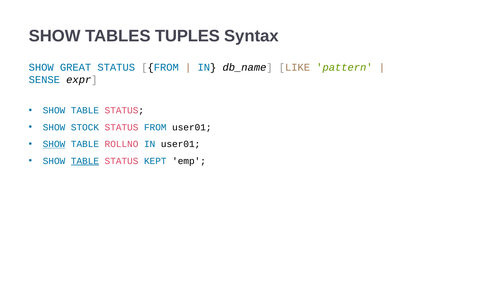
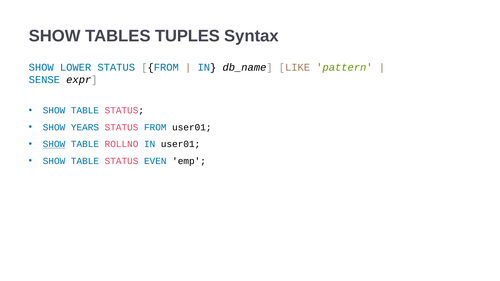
GREAT: GREAT -> LOWER (76, 67)
STOCK: STOCK -> YEARS (85, 127)
TABLE underline: present -> none (85, 161)
KEPT: KEPT -> EVEN (155, 161)
